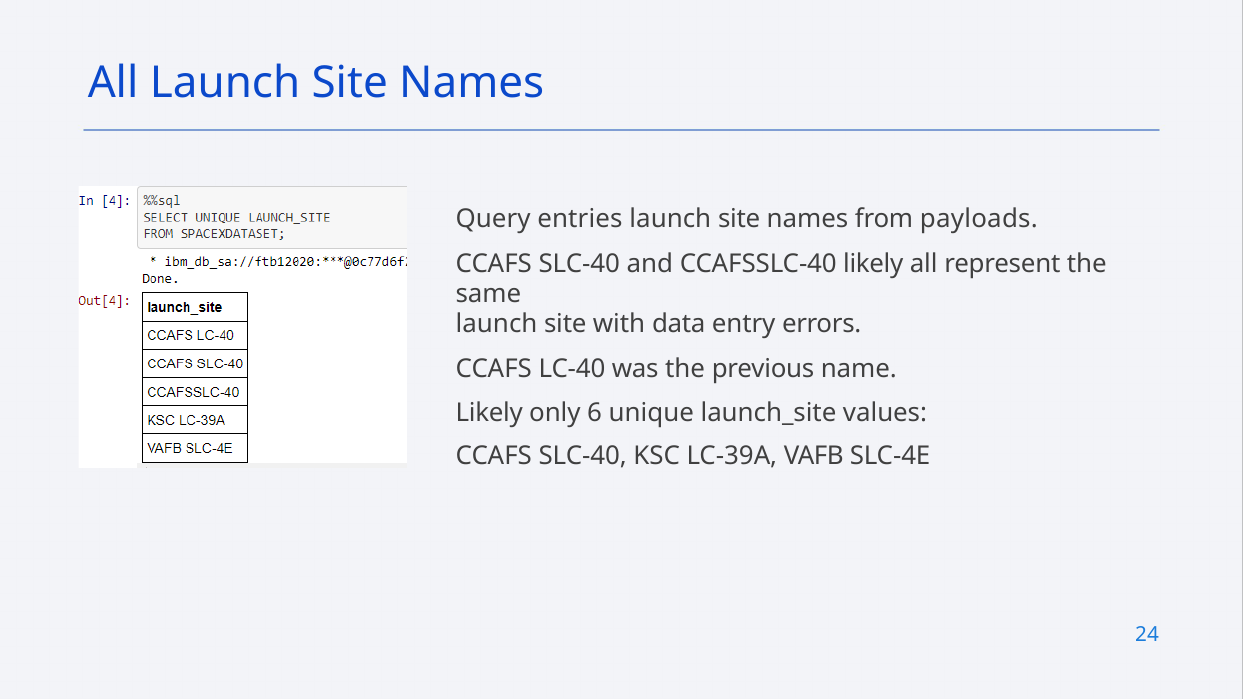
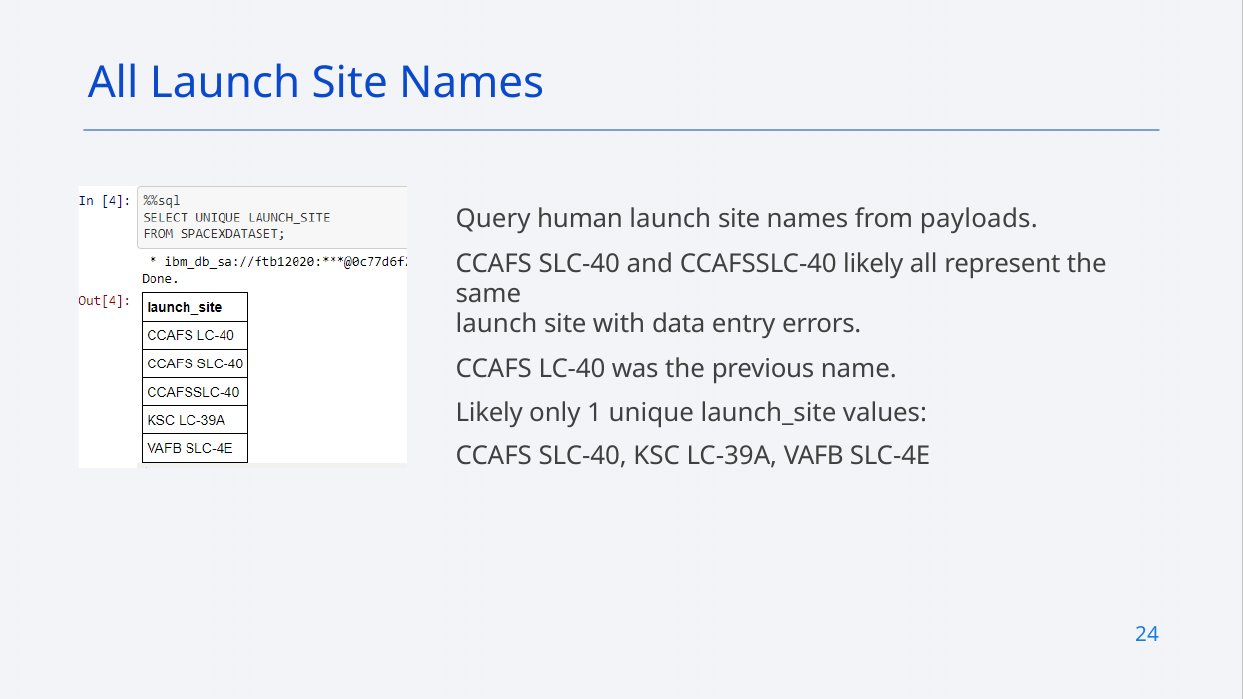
entries: entries -> human (580, 219)
6: 6 -> 1 (595, 413)
